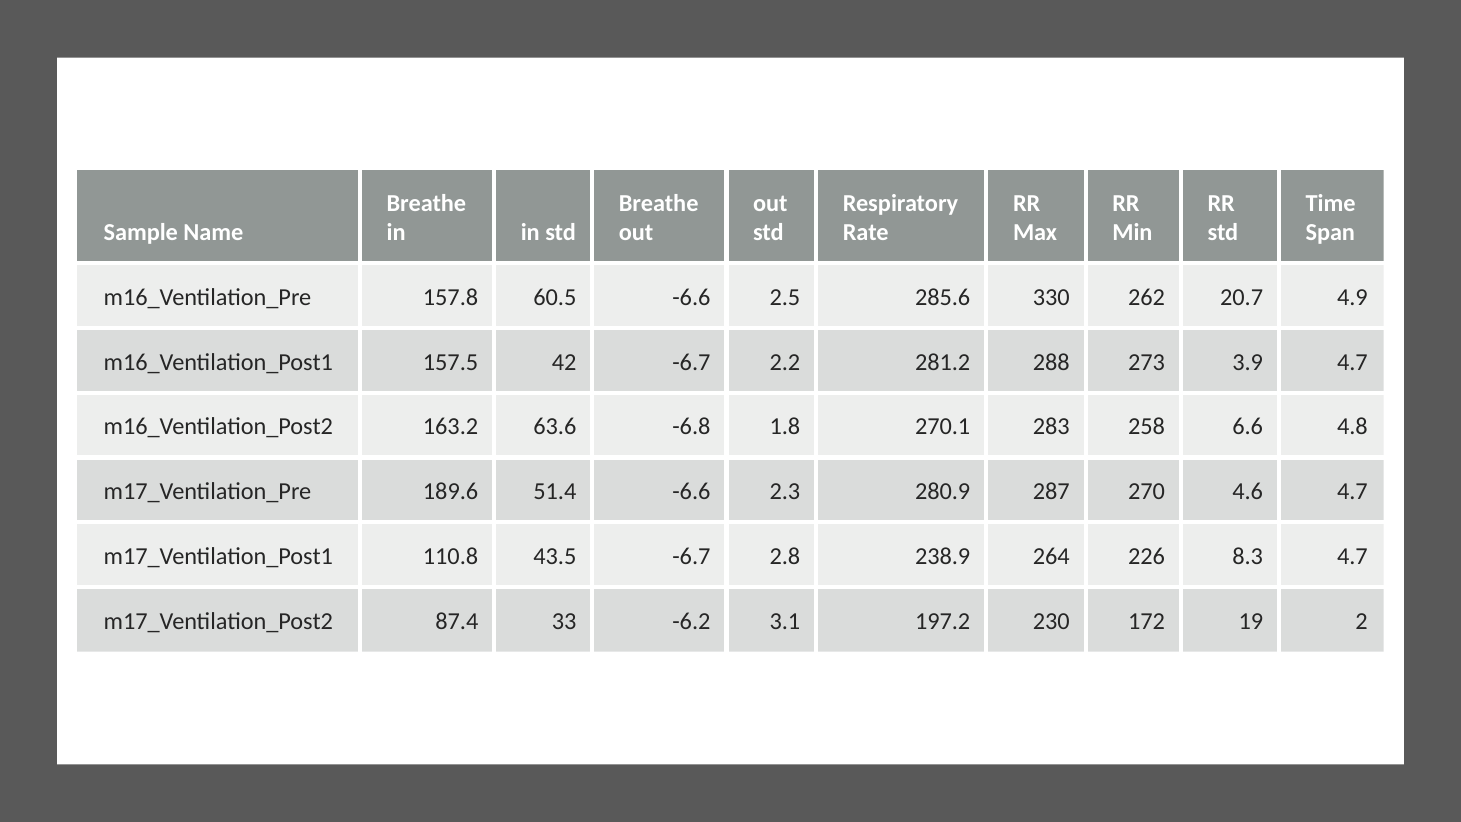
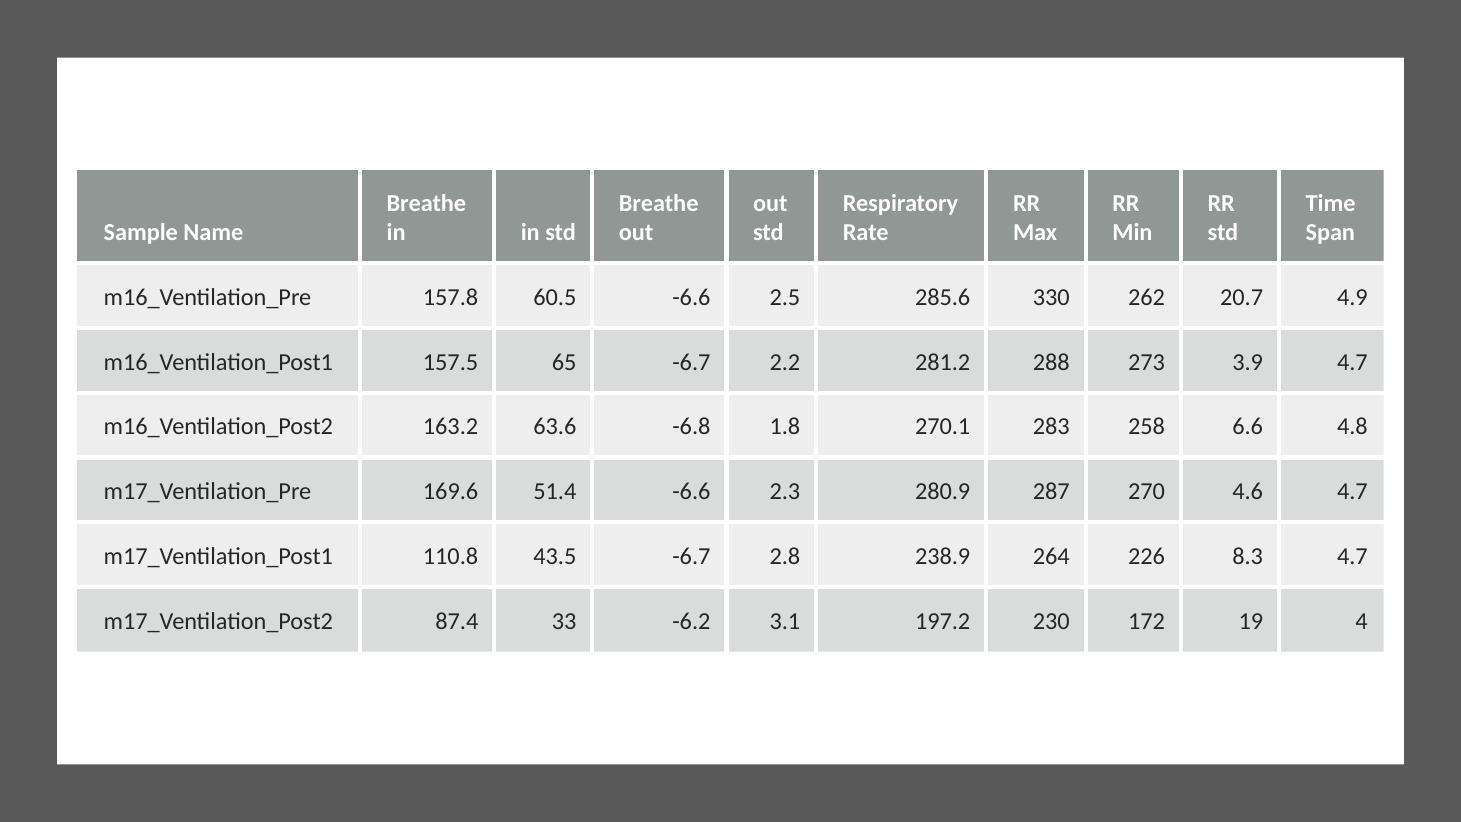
42: 42 -> 65 (564, 362)
189.6: 189.6 -> 169.6 (451, 492)
2: 2 -> 4 (1362, 621)
